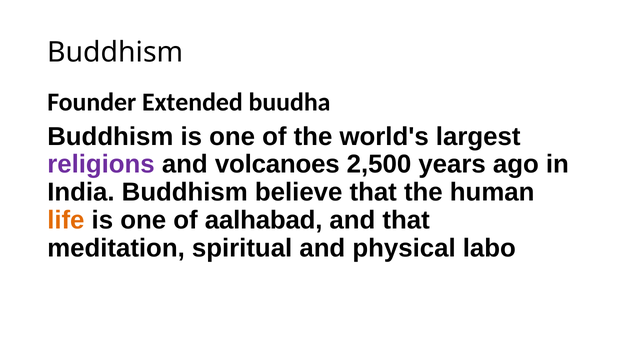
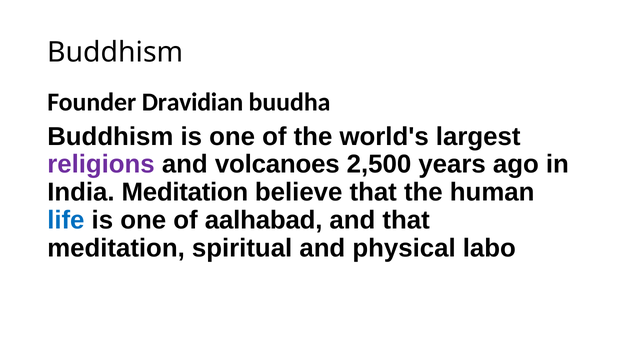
Extended: Extended -> Dravidian (193, 102)
India Buddhism: Buddhism -> Meditation (185, 192)
life colour: orange -> blue (66, 220)
